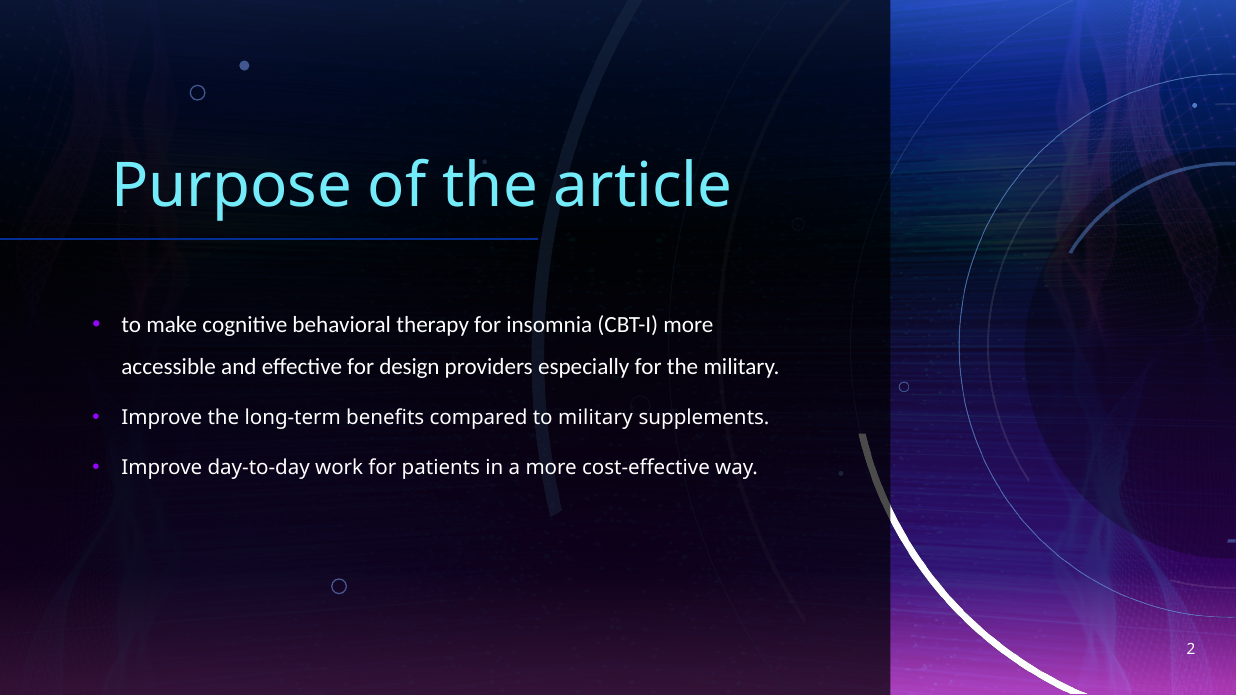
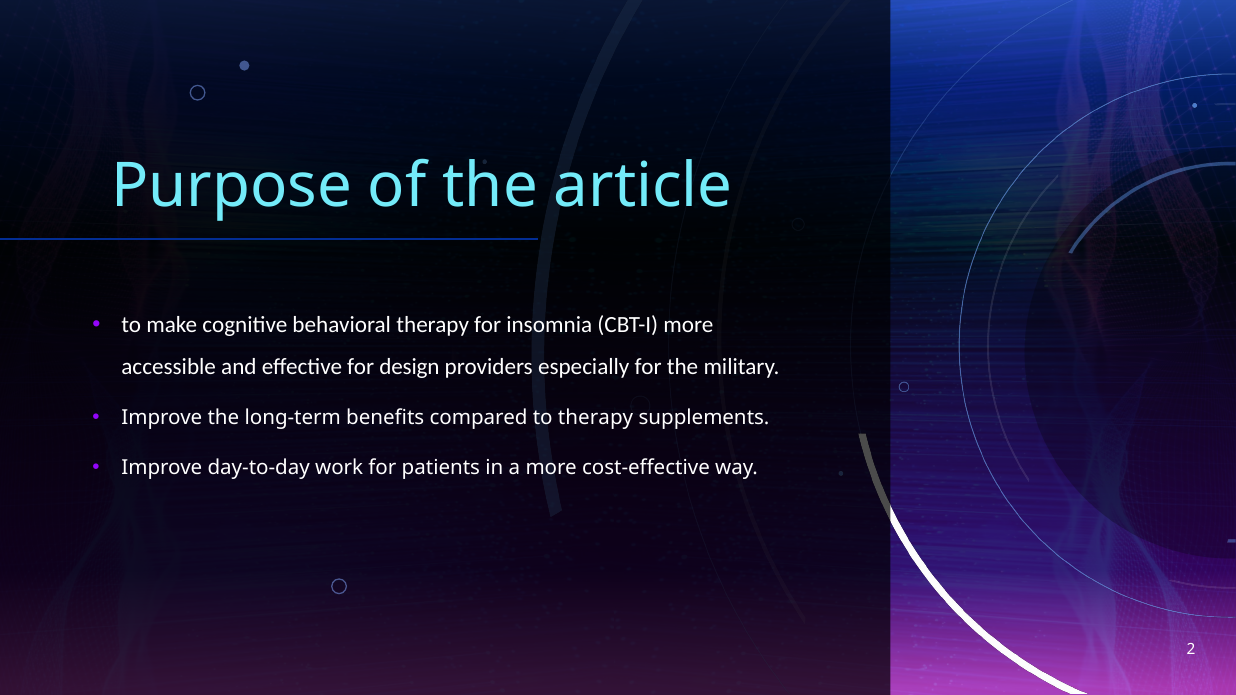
to military: military -> therapy (596, 418)
